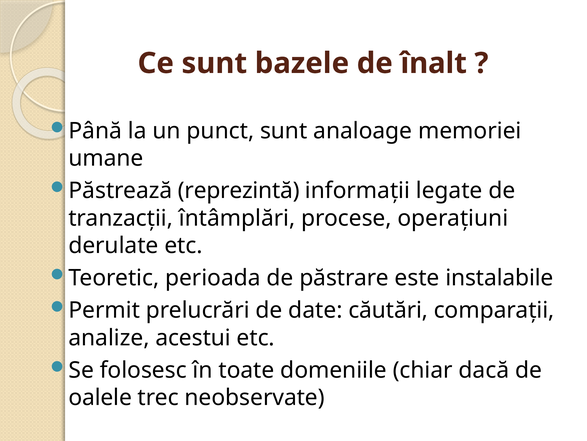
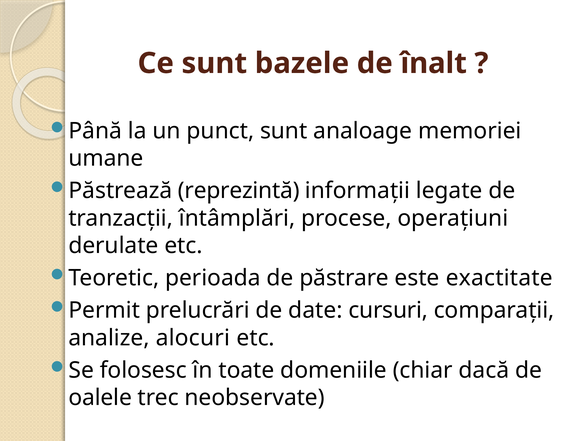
instalabile: instalabile -> exactitate (499, 278)
căutări: căutări -> cursuri (388, 310)
acestui: acestui -> alocuri (193, 337)
